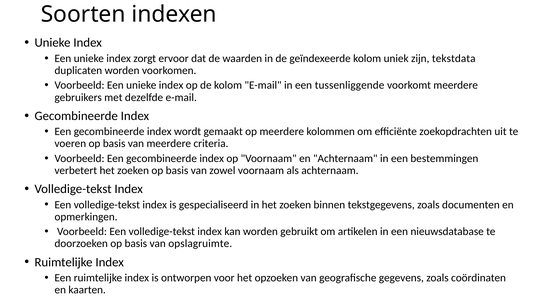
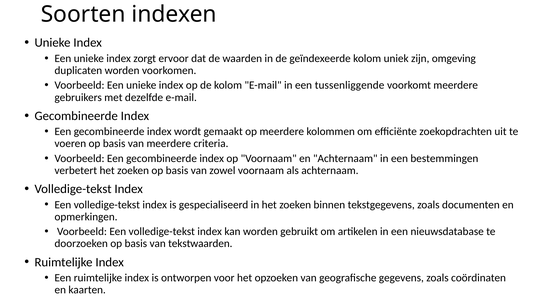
tekstdata: tekstdata -> omgeving (454, 58)
opslagruimte: opslagruimte -> tekstwaarden (200, 244)
